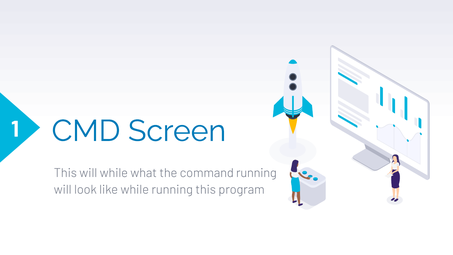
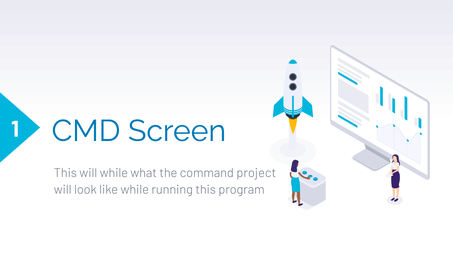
command running: running -> project (256, 173)
